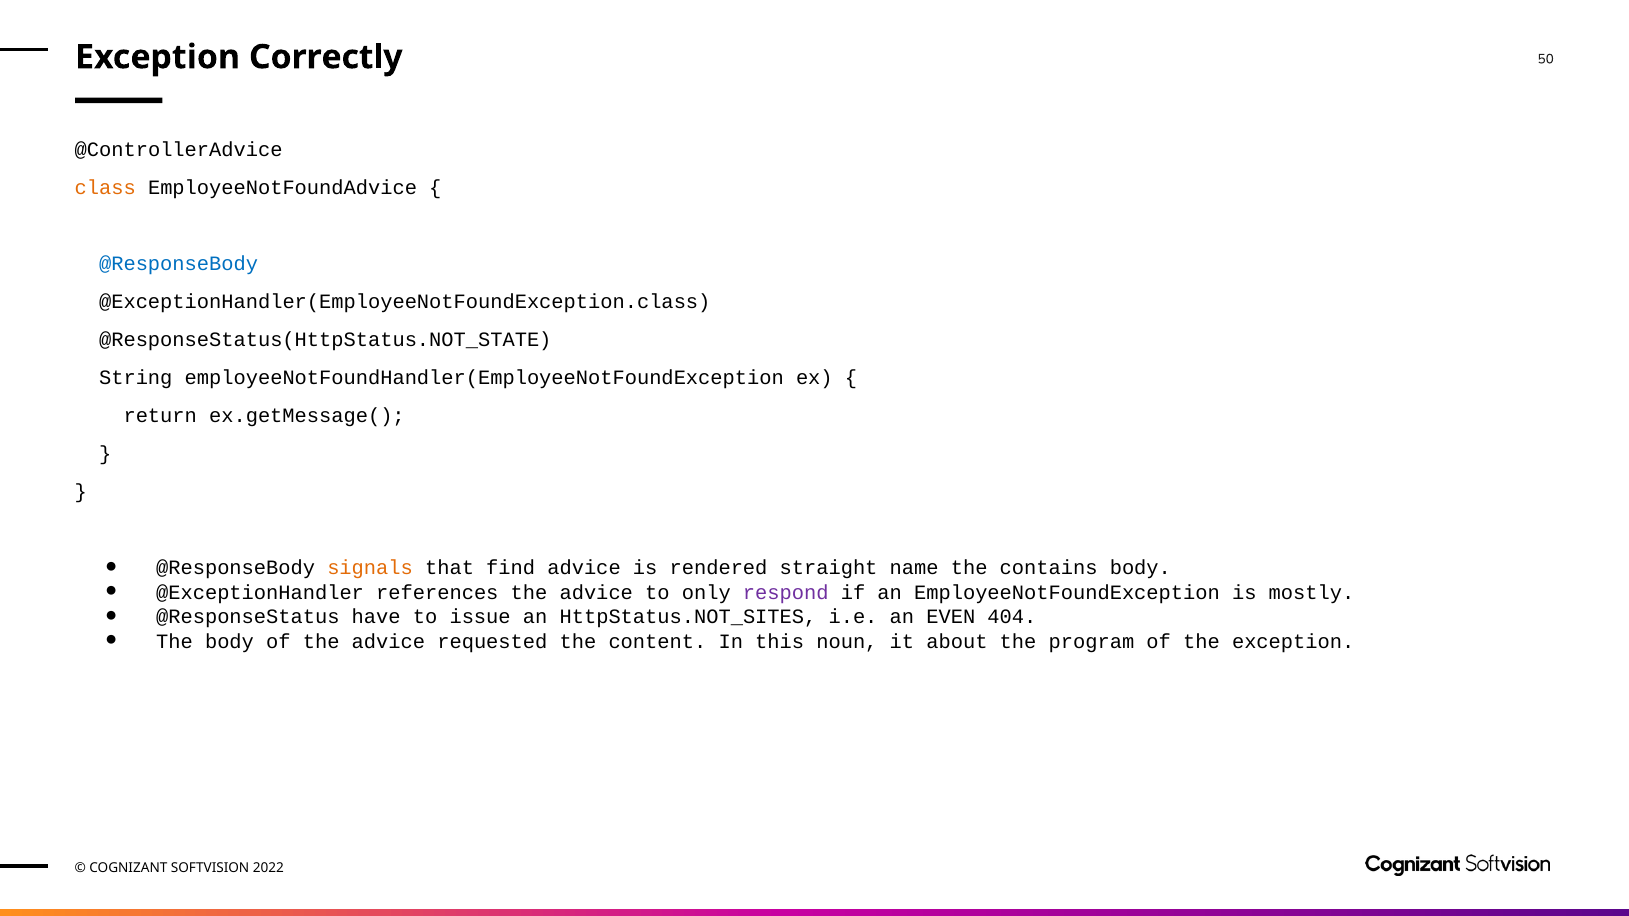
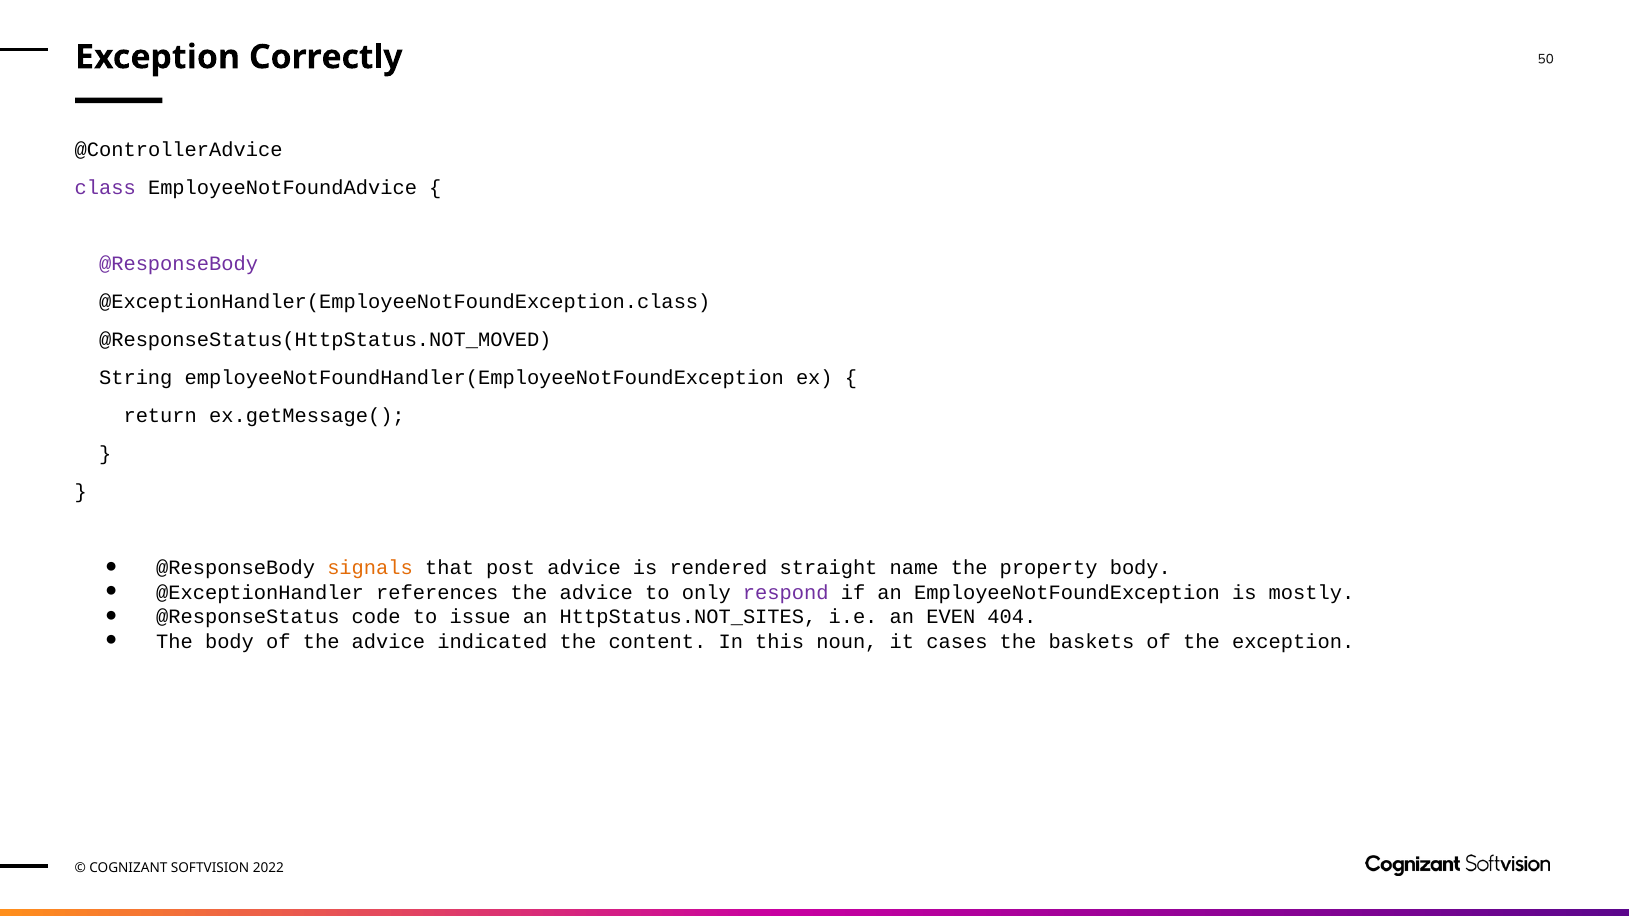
class colour: orange -> purple (105, 187)
@ResponseBody colour: blue -> purple (179, 264)
@ResponseStatus(HttpStatus.NOT_STATE: @ResponseStatus(HttpStatus.NOT_STATE -> @ResponseStatus(HttpStatus.NOT_MOVED (325, 340)
find: find -> post (511, 568)
contains: contains -> property (1049, 568)
have: have -> code (376, 617)
requested: requested -> indicated (492, 642)
about: about -> cases (957, 642)
program: program -> baskets (1091, 642)
